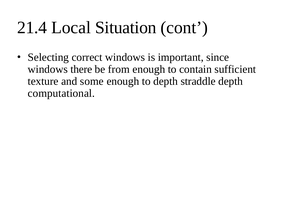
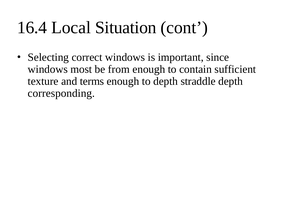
21.4: 21.4 -> 16.4 (32, 28)
there: there -> most (81, 69)
some: some -> terms (92, 81)
computational: computational -> corresponding (61, 93)
